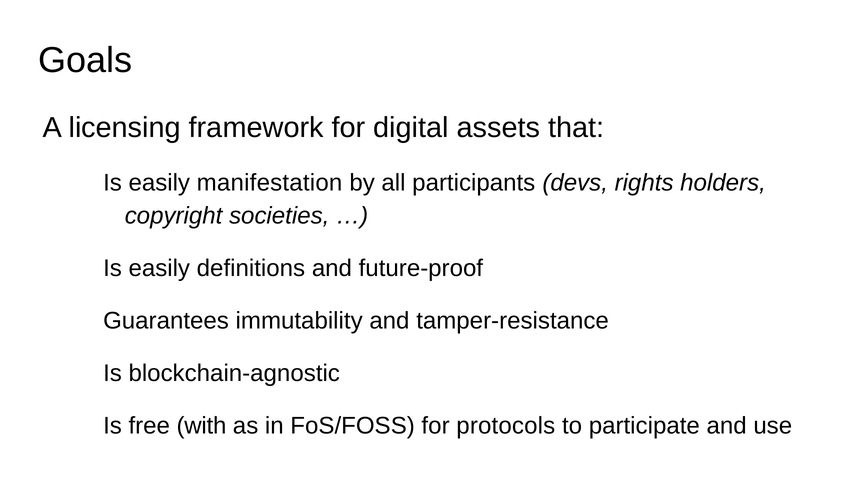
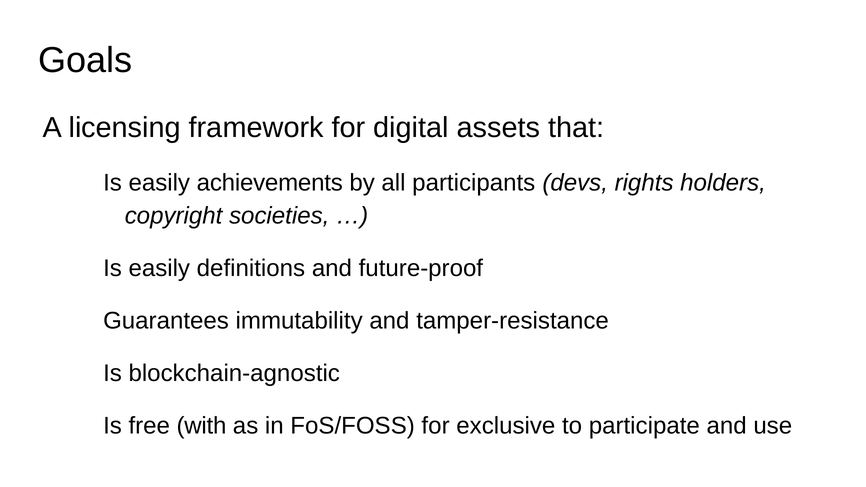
manifestation: manifestation -> achievements (270, 183)
protocols: protocols -> exclusive (506, 426)
